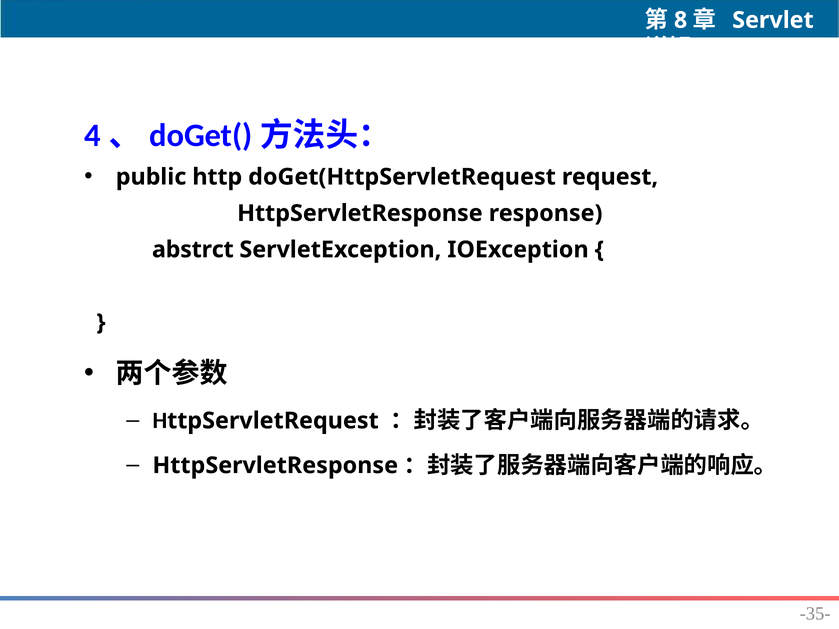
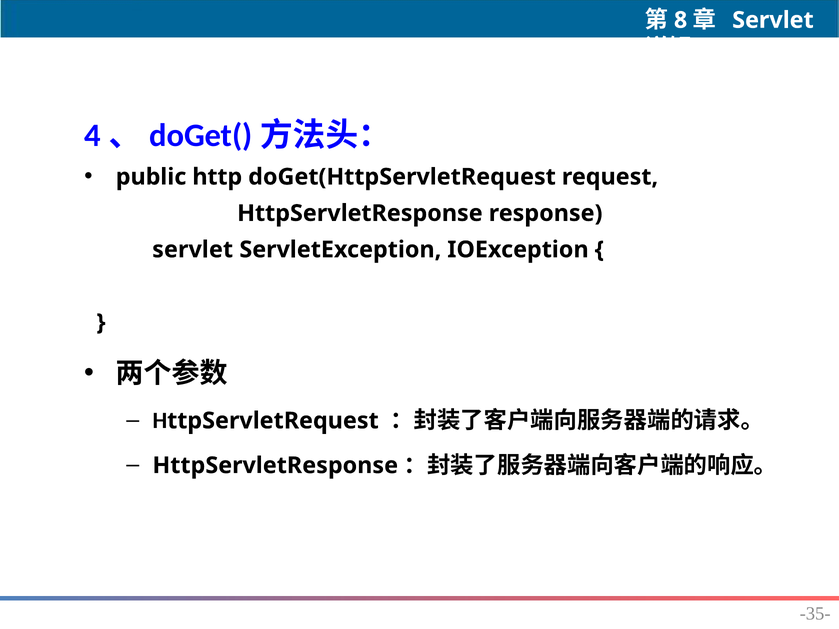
abstrct: abstrct -> servlet (193, 250)
